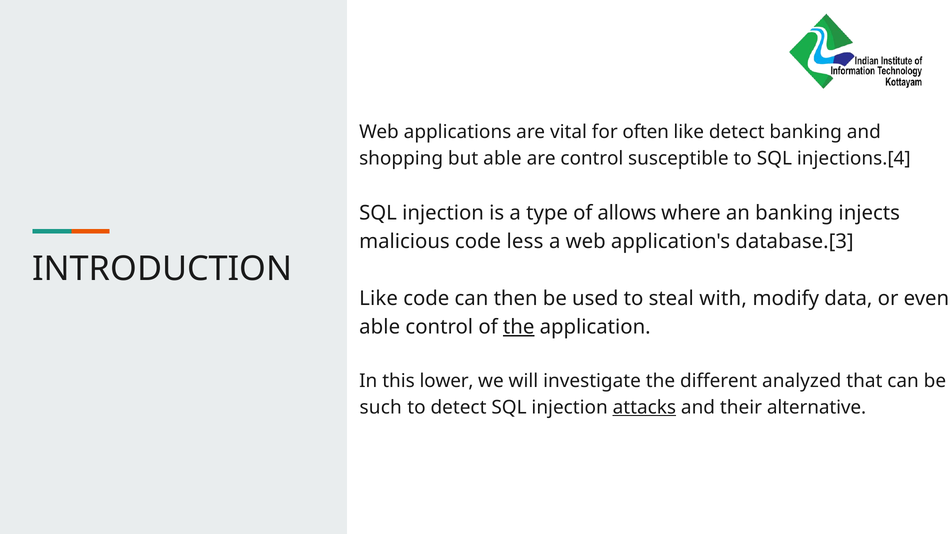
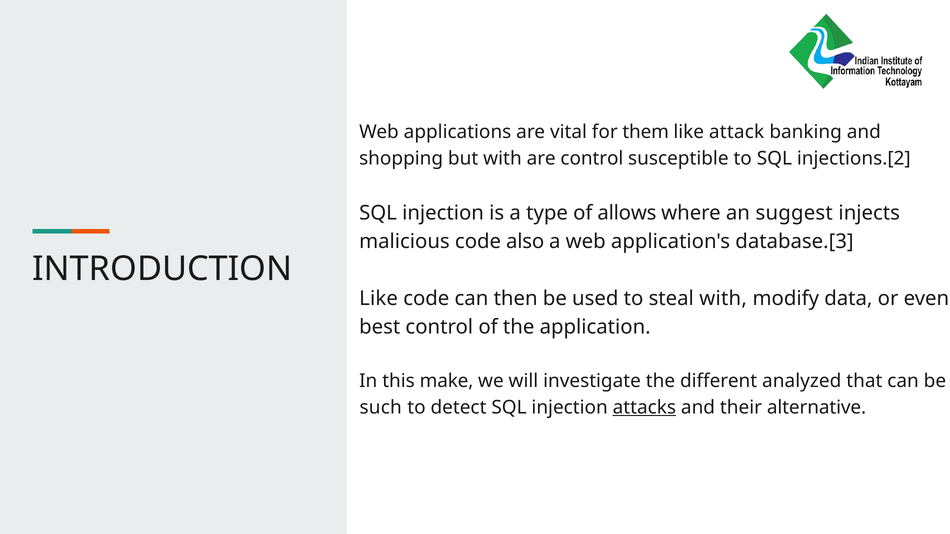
often: often -> them (646, 132)
like detect: detect -> attack (737, 132)
but able: able -> with (502, 159)
injections.[4: injections.[4 -> injections.[2 (854, 159)
an banking: banking -> suggest (794, 213)
less: less -> also (525, 242)
able: able -> best (380, 327)
the underline: present -> none (519, 327)
lower: lower -> make (447, 381)
